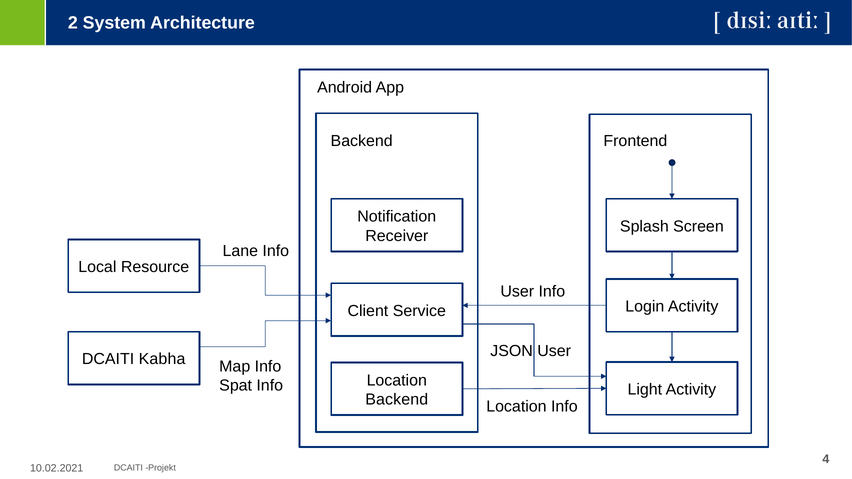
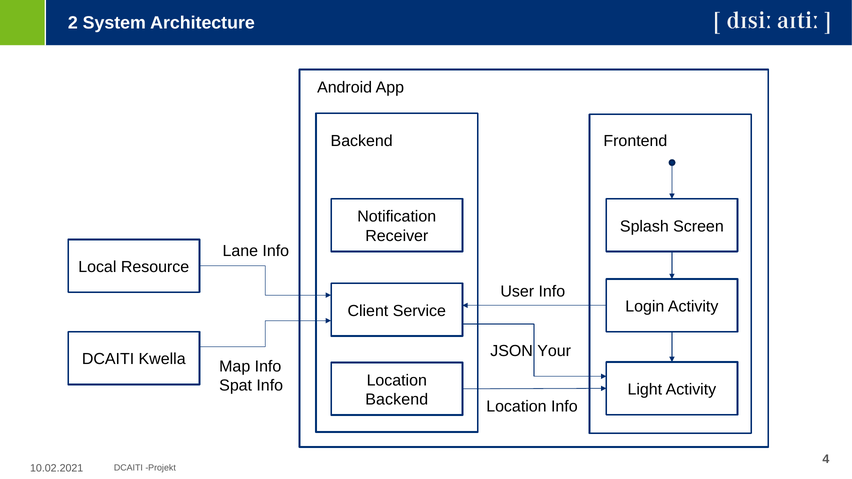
JSON User: User -> Your (554, 351)
Kabha: Kabha -> Kwella (162, 359)
